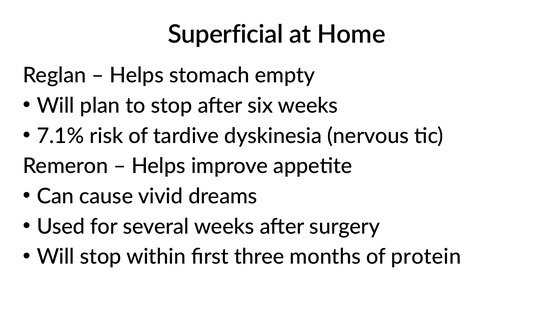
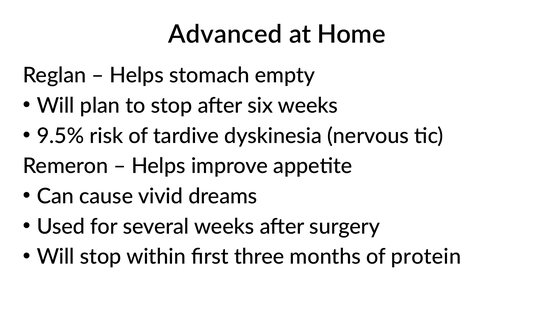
Superficial: Superficial -> Advanced (225, 34)
7.1%: 7.1% -> 9.5% (60, 136)
